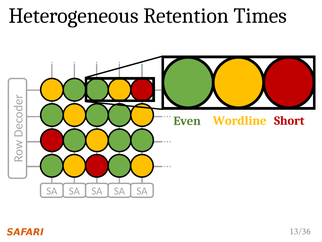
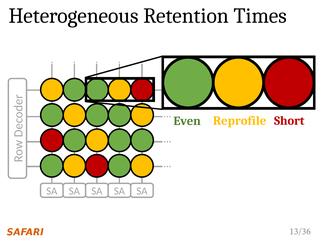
Wordline: Wordline -> Reprofile (240, 121)
